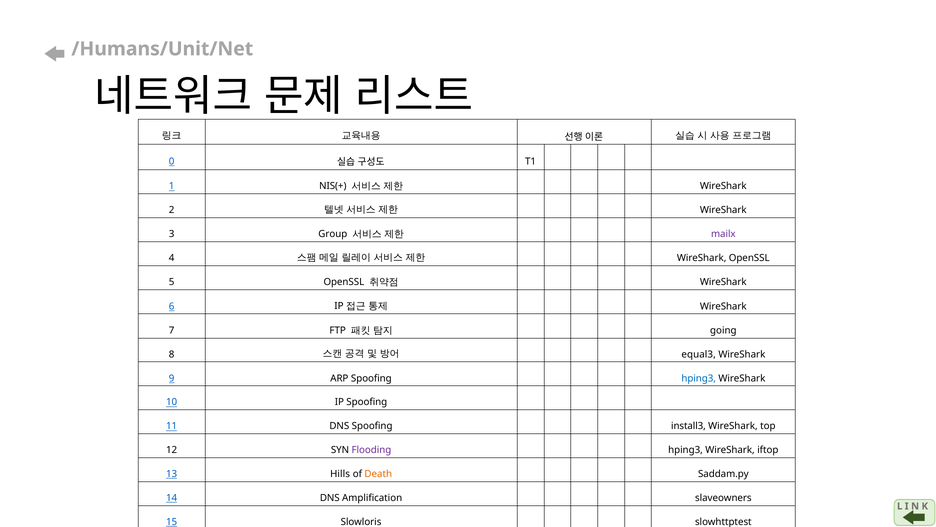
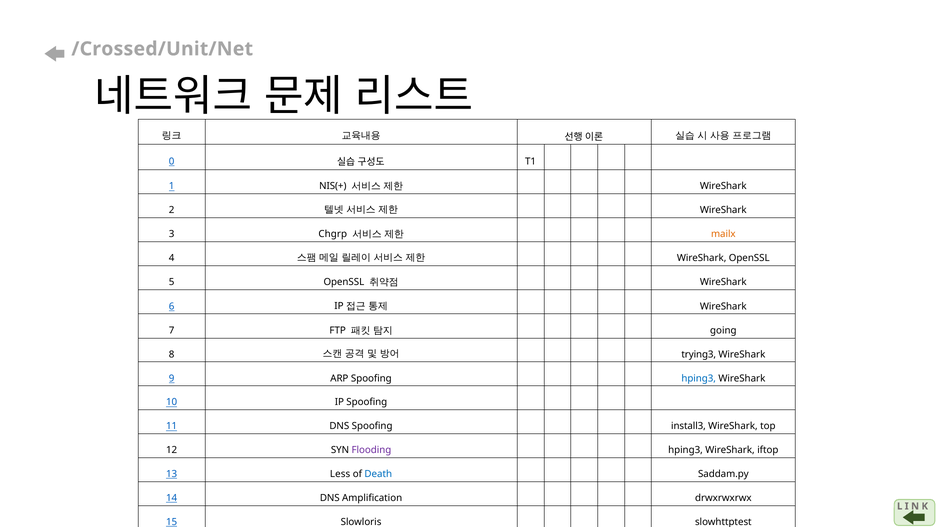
/Humans/Unit/Net: /Humans/Unit/Net -> /Crossed/Unit/Net (162, 49)
Group: Group -> Chgrp (333, 234)
mailx colour: purple -> orange (723, 234)
equal3: equal3 -> trying3 (699, 354)
Hills: Hills -> Less (340, 474)
Death colour: orange -> blue (378, 474)
slaveowners: slaveowners -> drwxrwxrwx (723, 497)
